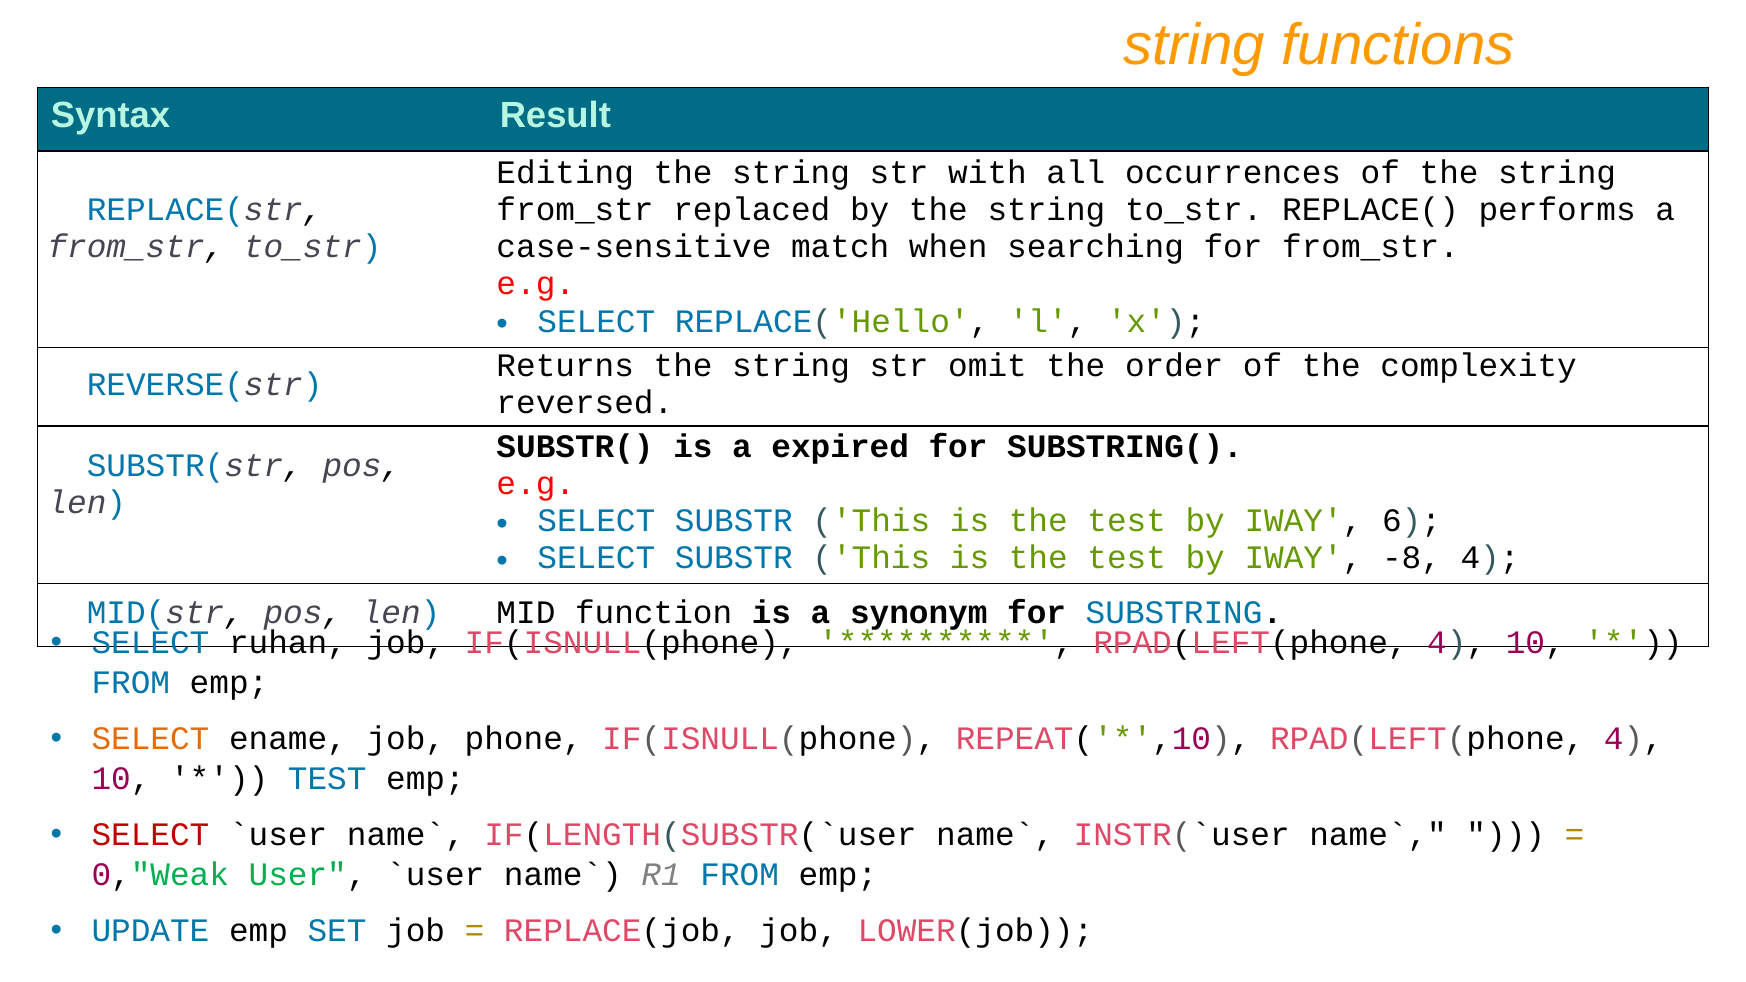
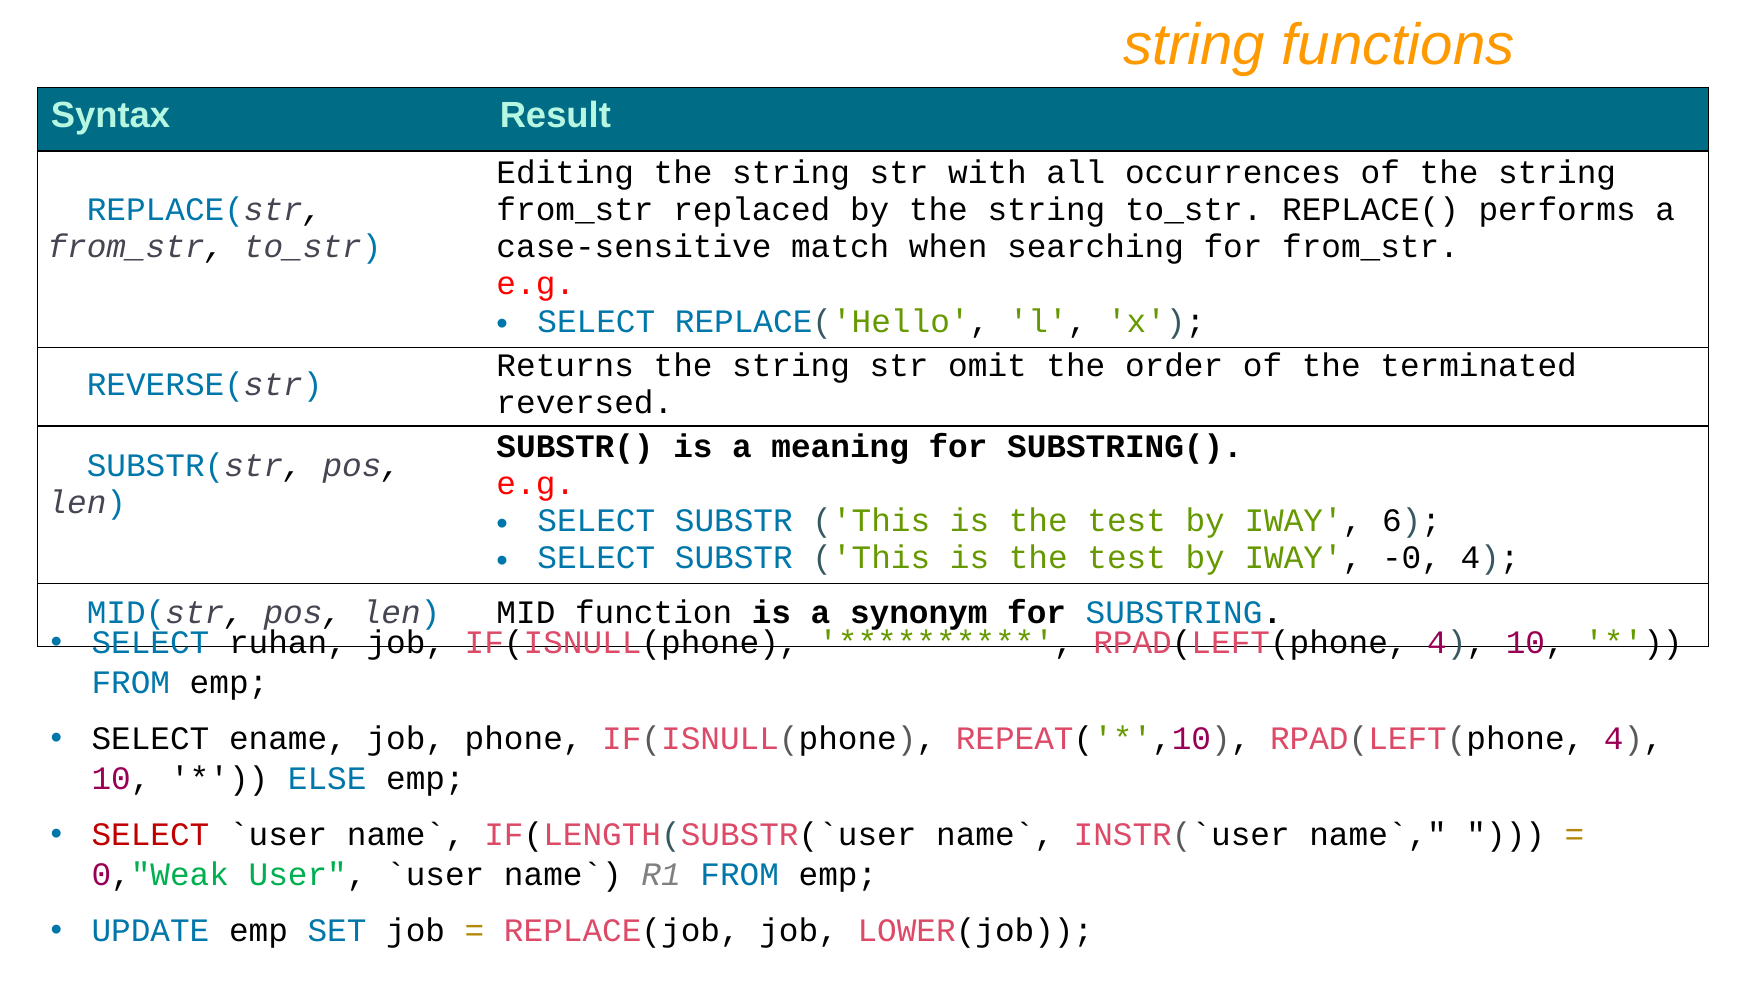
complexity: complexity -> terminated (1479, 366)
expired: expired -> meaning (840, 447)
-8: -8 -> -0 (1411, 558)
SELECT colour: orange -> black (150, 739)
TEST: TEST -> ELSE (327, 778)
